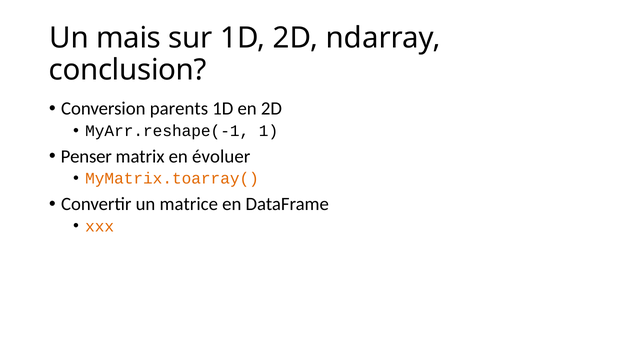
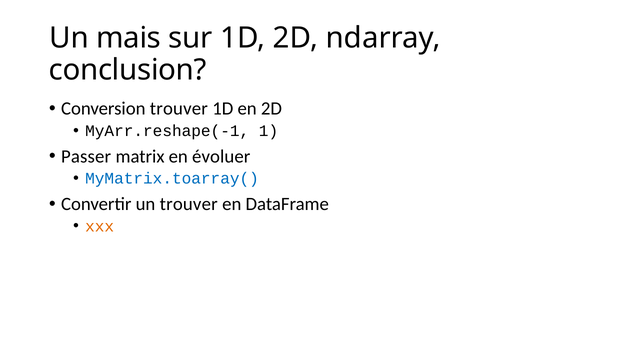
Conversion parents: parents -> trouver (179, 109)
Penser: Penser -> Passer (86, 156)
MyMatrix.toarray( colour: orange -> blue (172, 178)
un matrice: matrice -> trouver (189, 204)
